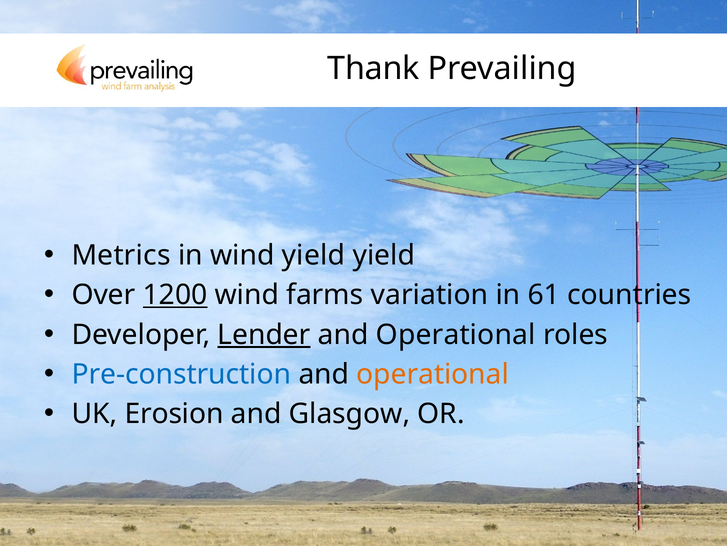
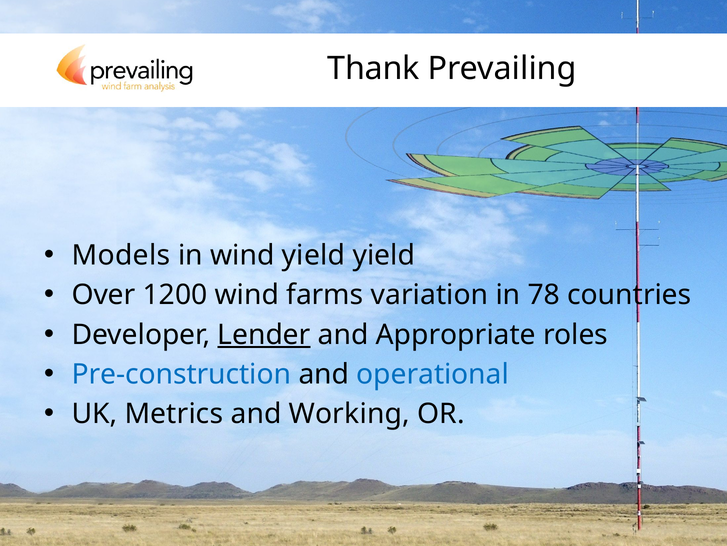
Metrics: Metrics -> Models (121, 255)
1200 underline: present -> none (175, 295)
61: 61 -> 78 (544, 295)
Operational: Operational -> Appropriate (456, 334)
operational colour: orange -> blue (433, 374)
Erosion: Erosion -> Metrics (174, 414)
Glasgow: Glasgow -> Working (349, 414)
